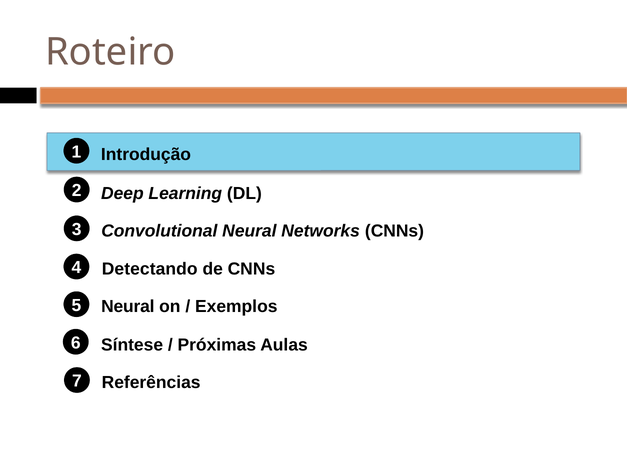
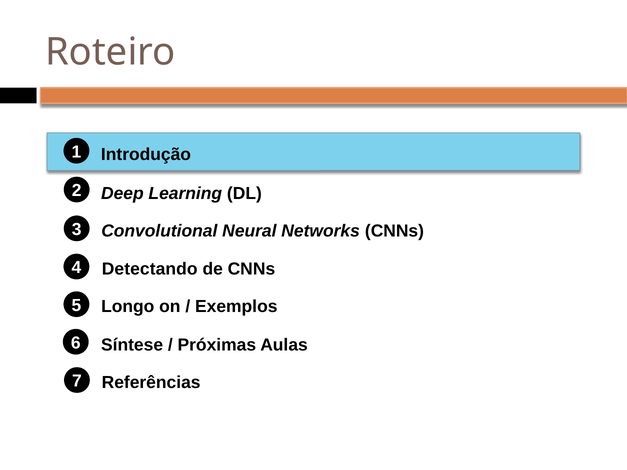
Neural: Neural -> Longo (128, 307)
